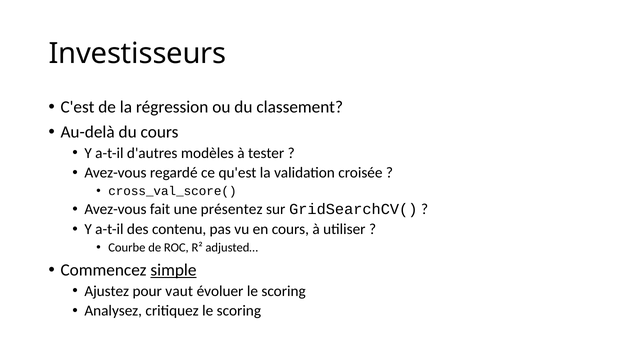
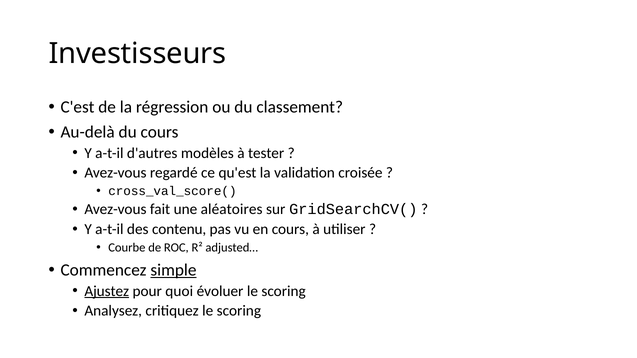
présentez: présentez -> aléatoires (232, 210)
Ajustez underline: none -> present (107, 291)
vaut: vaut -> quoi (179, 291)
